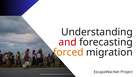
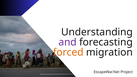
and colour: red -> purple (68, 42)
